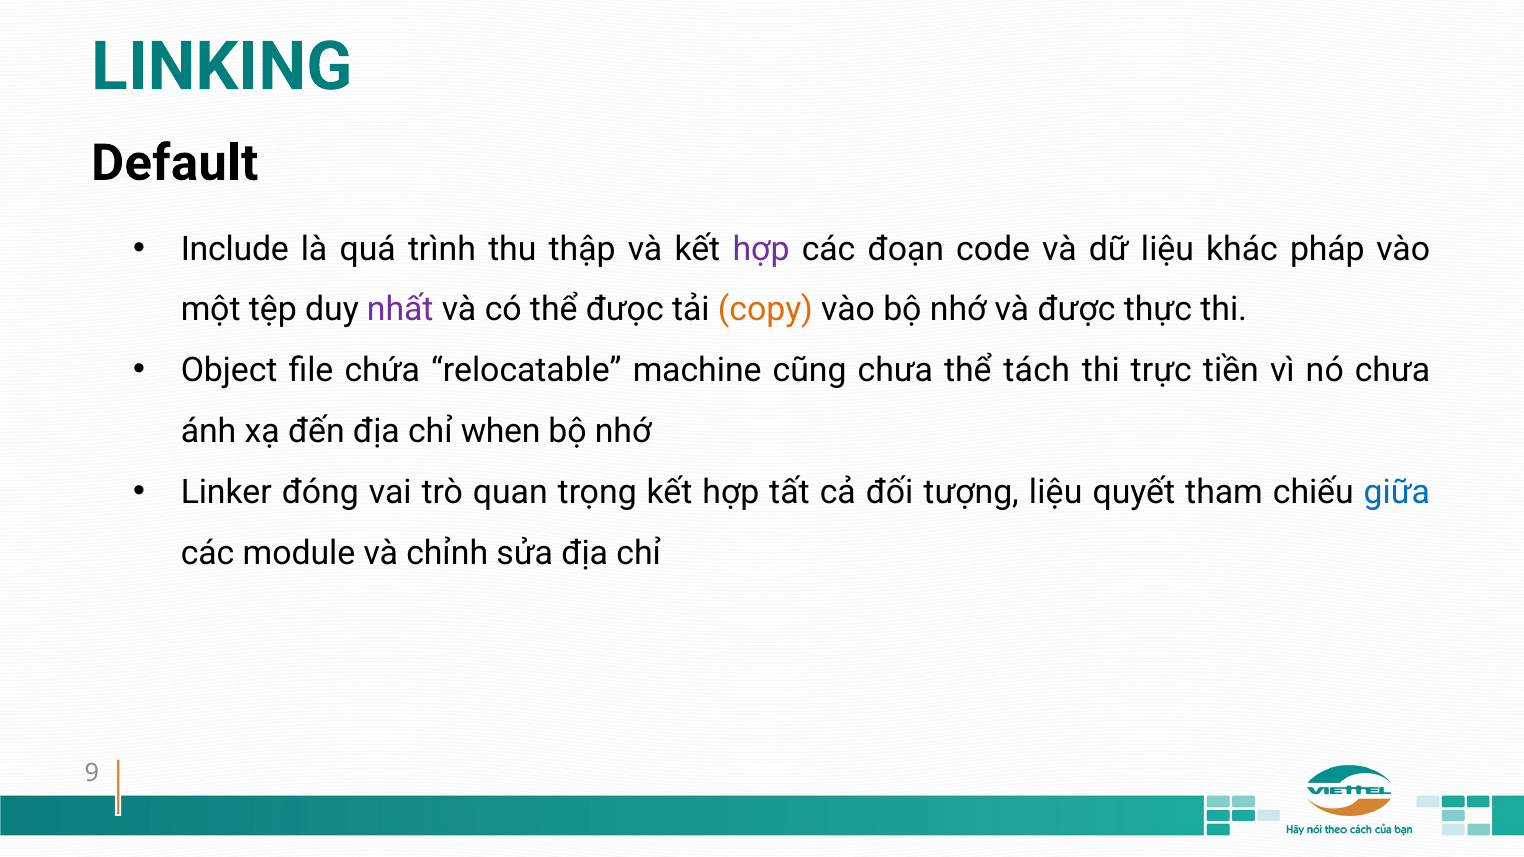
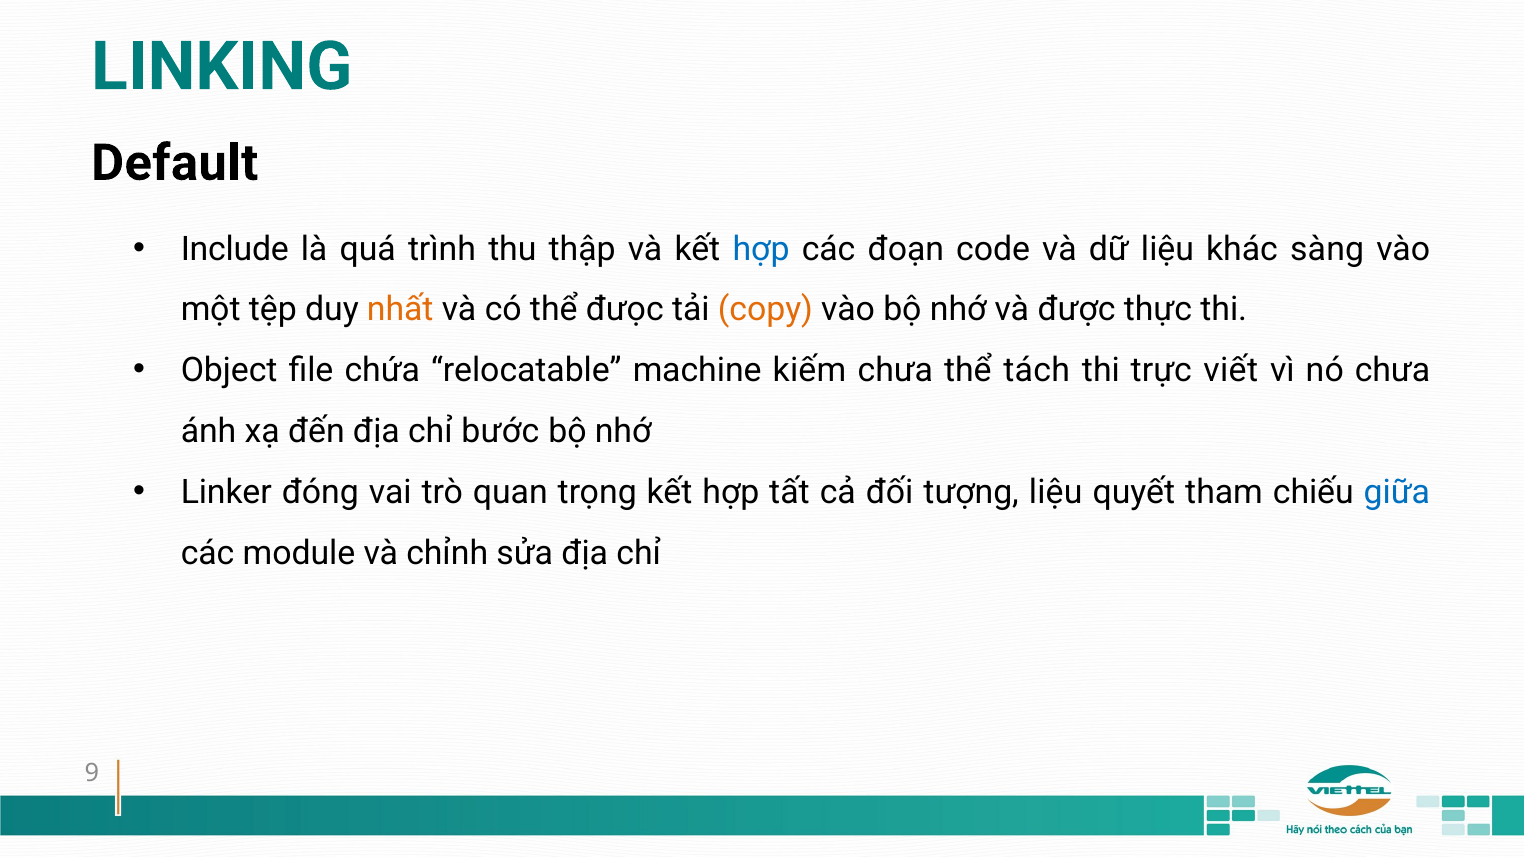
hợp colour: purple -> blue (761, 249)
pháp: pháp -> sàng (1327, 249)
nhất colour: purple -> orange (400, 310)
cũng: cũng -> kiếm (809, 371)
tiền: tiền -> viết (1231, 371)
when: when -> bước (500, 432)
